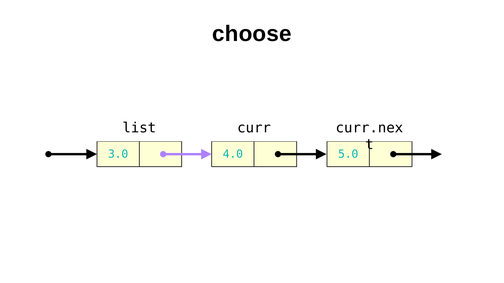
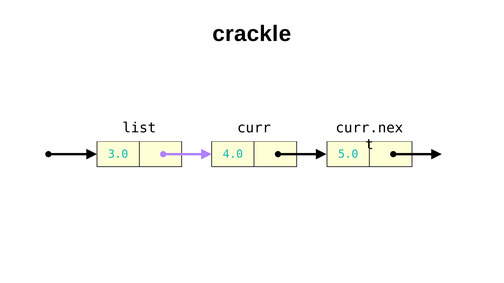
choose: choose -> crackle (252, 34)
